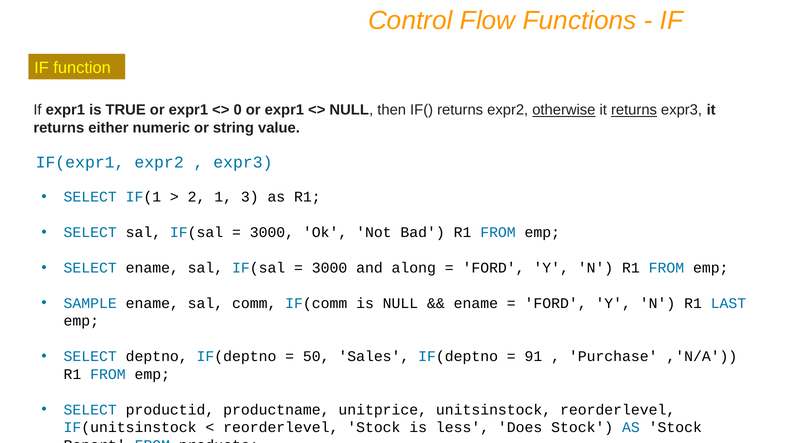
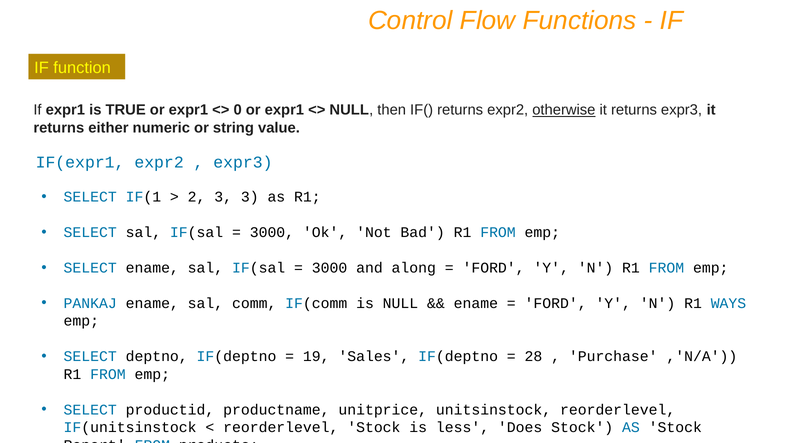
returns underline: present -> none (634, 110)
2 1: 1 -> 3 (223, 197)
SAMPLE: SAMPLE -> PANKAJ (90, 304)
LAST: LAST -> WAYS (728, 304)
50: 50 -> 19 (316, 357)
91: 91 -> 28 (533, 357)
